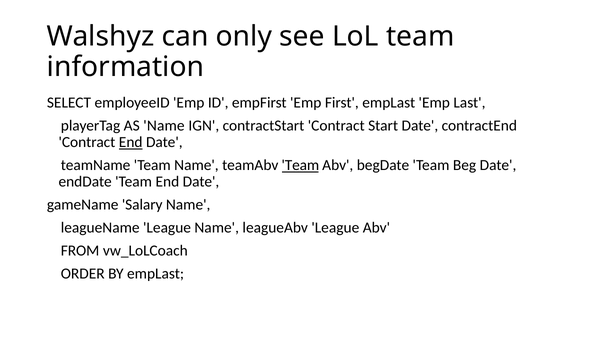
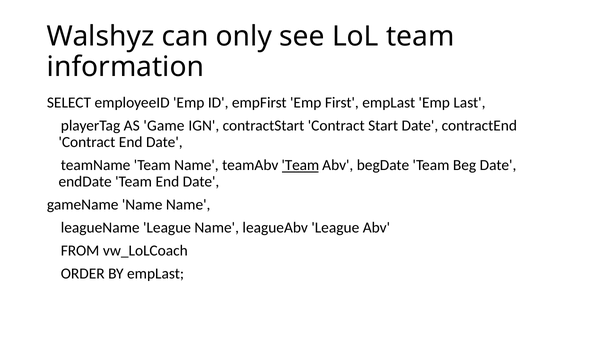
AS Name: Name -> Game (164, 126)
End underline: present -> none (131, 142)
gameName Salary: Salary -> Name (142, 205)
